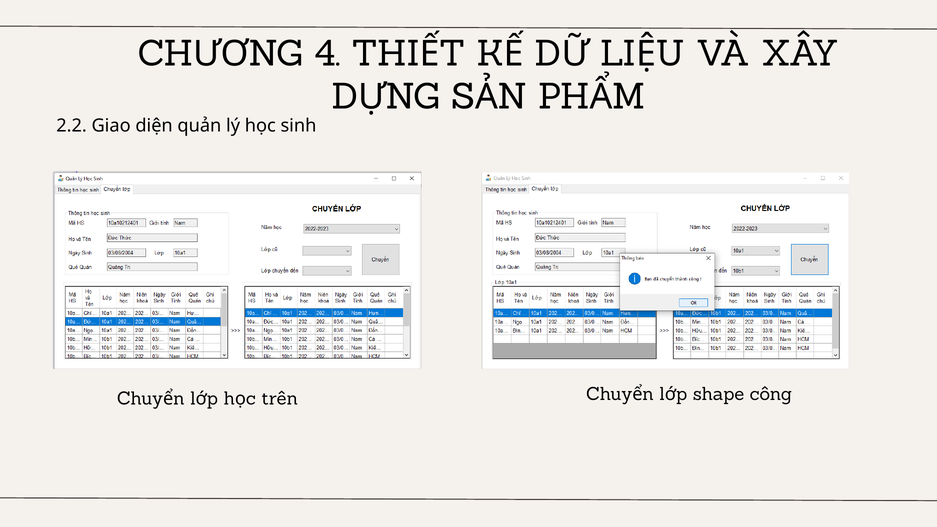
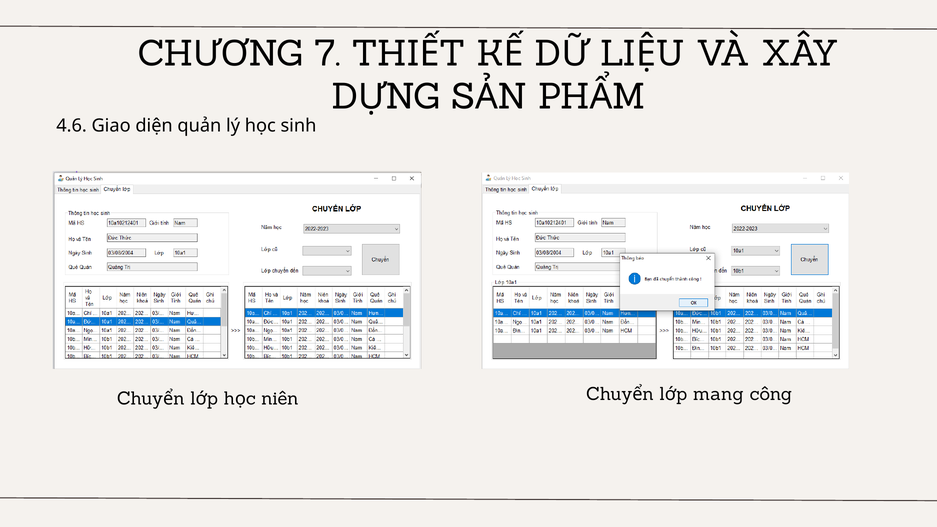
4: 4 -> 7 (327, 54)
2.2: 2.2 -> 4.6 (72, 126)
trên: trên -> niên (280, 399)
shape: shape -> mang (718, 394)
